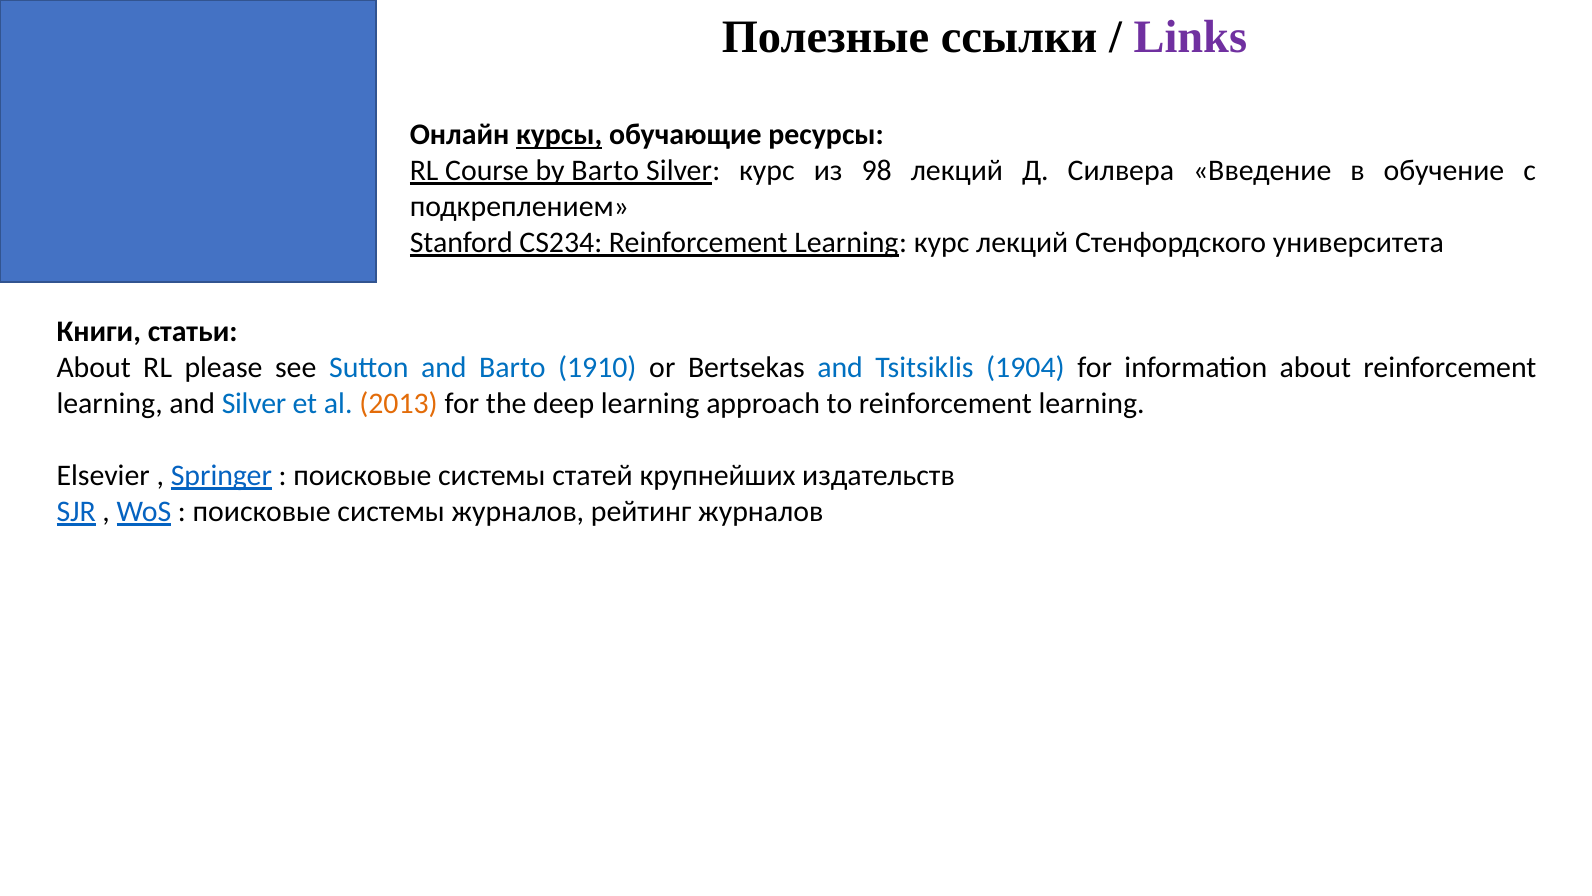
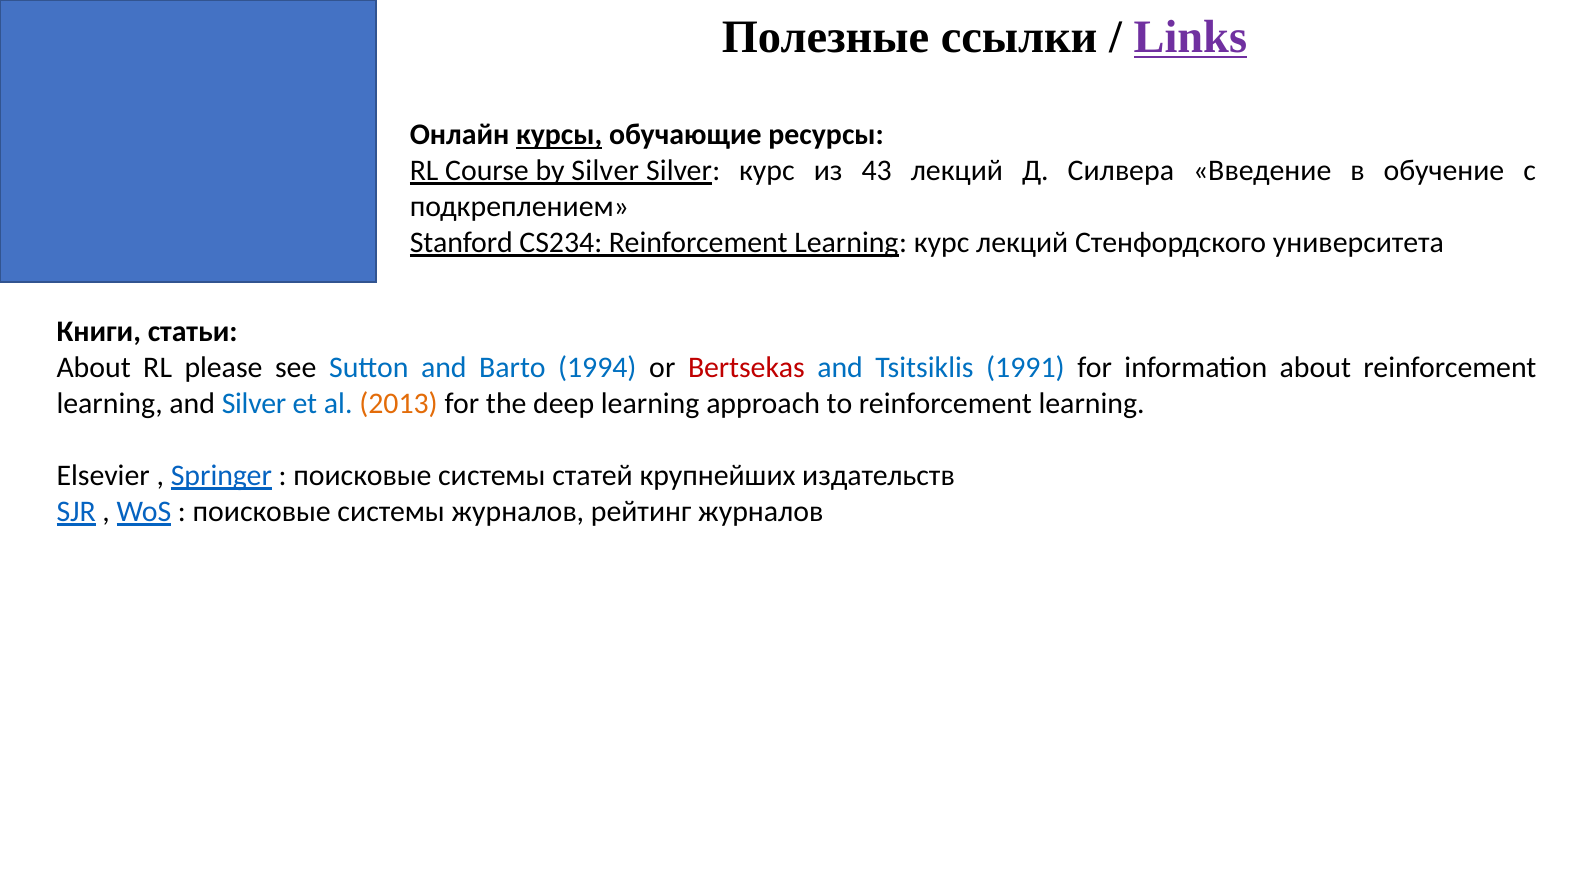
Links underline: none -> present (1190, 37)
by Barto: Barto -> Silver (605, 171)
98: 98 -> 43 (877, 171)
1910: 1910 -> 1994 (597, 367)
Bertsekas colour: black -> red (746, 367)
1904: 1904 -> 1991 (1025, 367)
